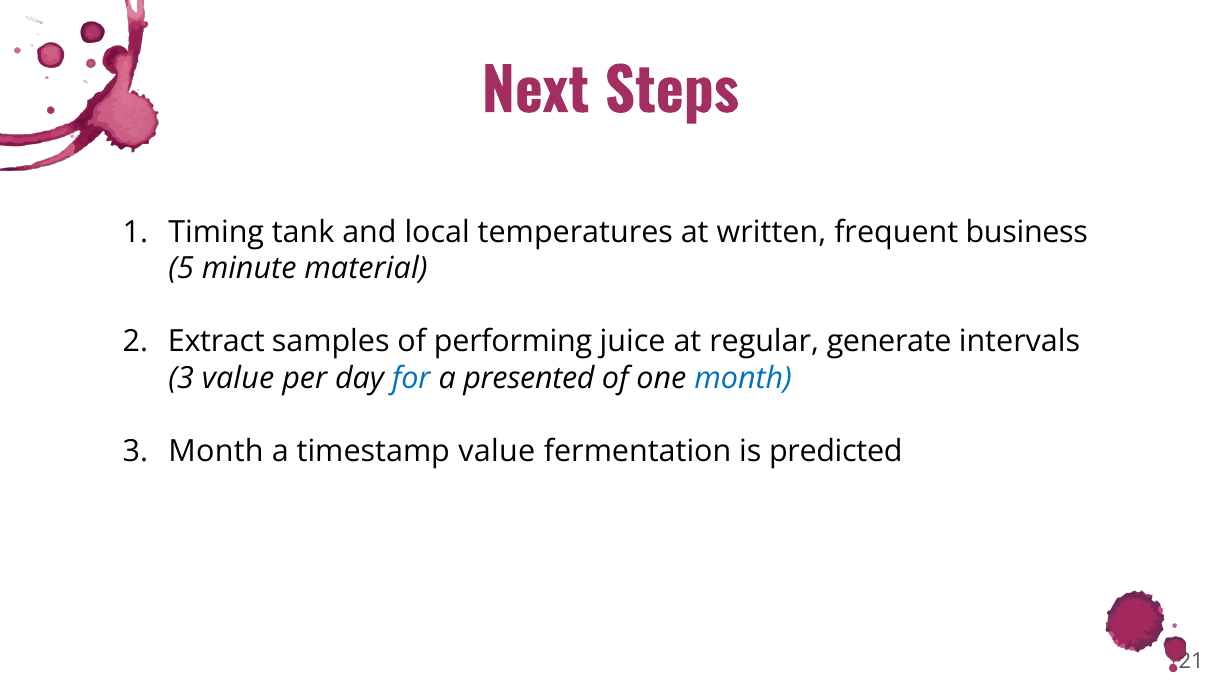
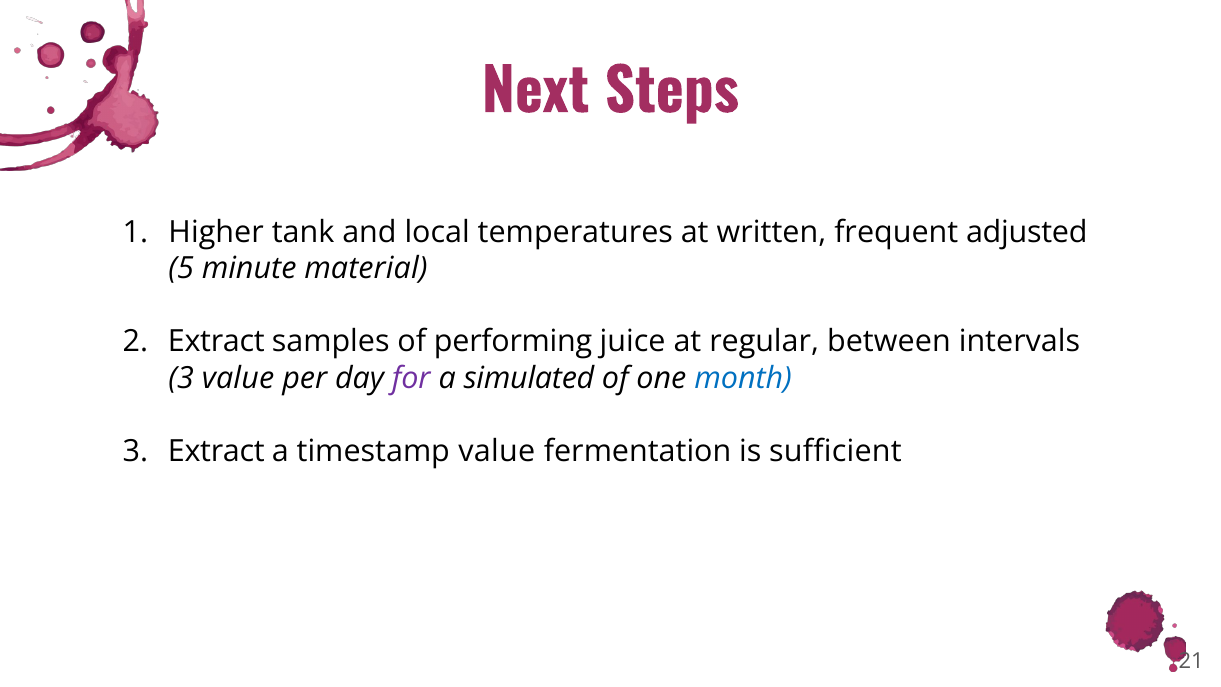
Timing: Timing -> Higher (216, 232)
business: business -> adjusted (1027, 232)
generate: generate -> between (889, 342)
for colour: blue -> purple (411, 378)
presented: presented -> simulated (529, 378)
3 Month: Month -> Extract (216, 452)
predicted: predicted -> sufficient (836, 452)
